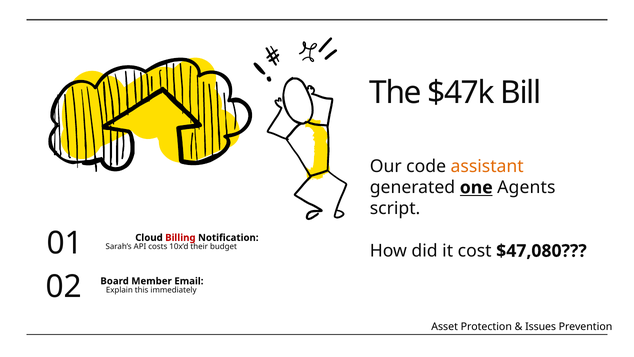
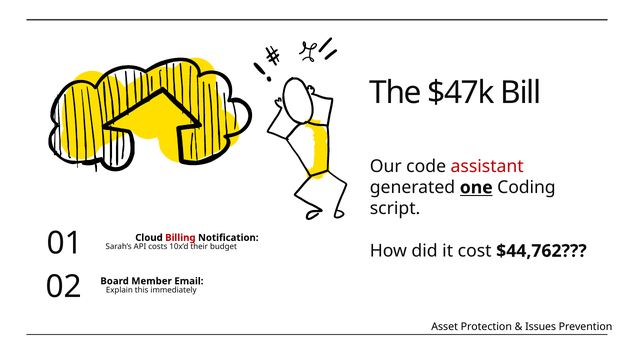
assistant colour: orange -> red (487, 166)
Agents: Agents -> Coding (526, 187)
$47,080: $47,080 -> $44,762 (541, 251)
